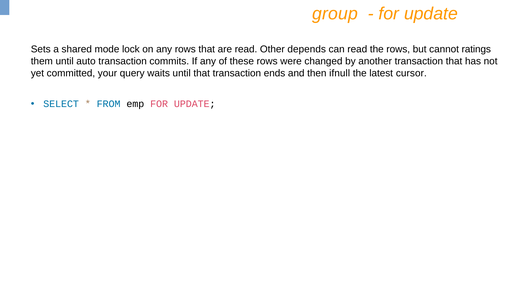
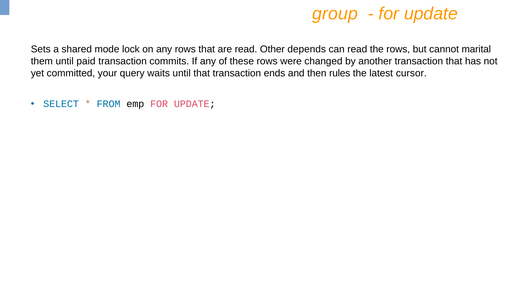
ratings: ratings -> marital (476, 49)
auto: auto -> paid (86, 61)
ifnull: ifnull -> rules (340, 73)
